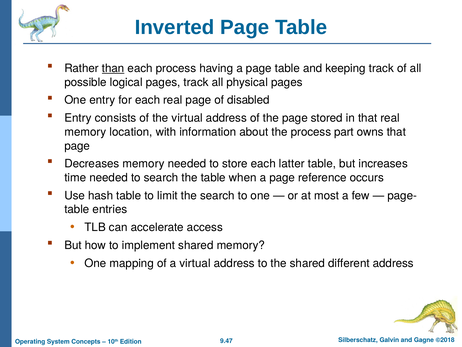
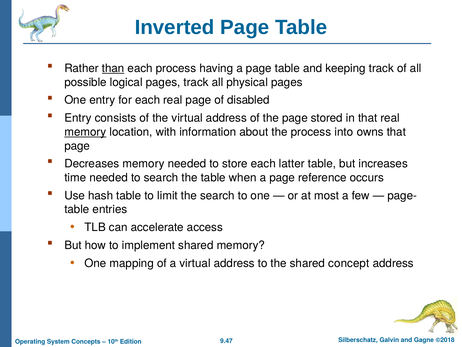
memory underline: none -> present (85, 132)
part: part -> into (344, 132)
different: different -> concept (349, 263)
